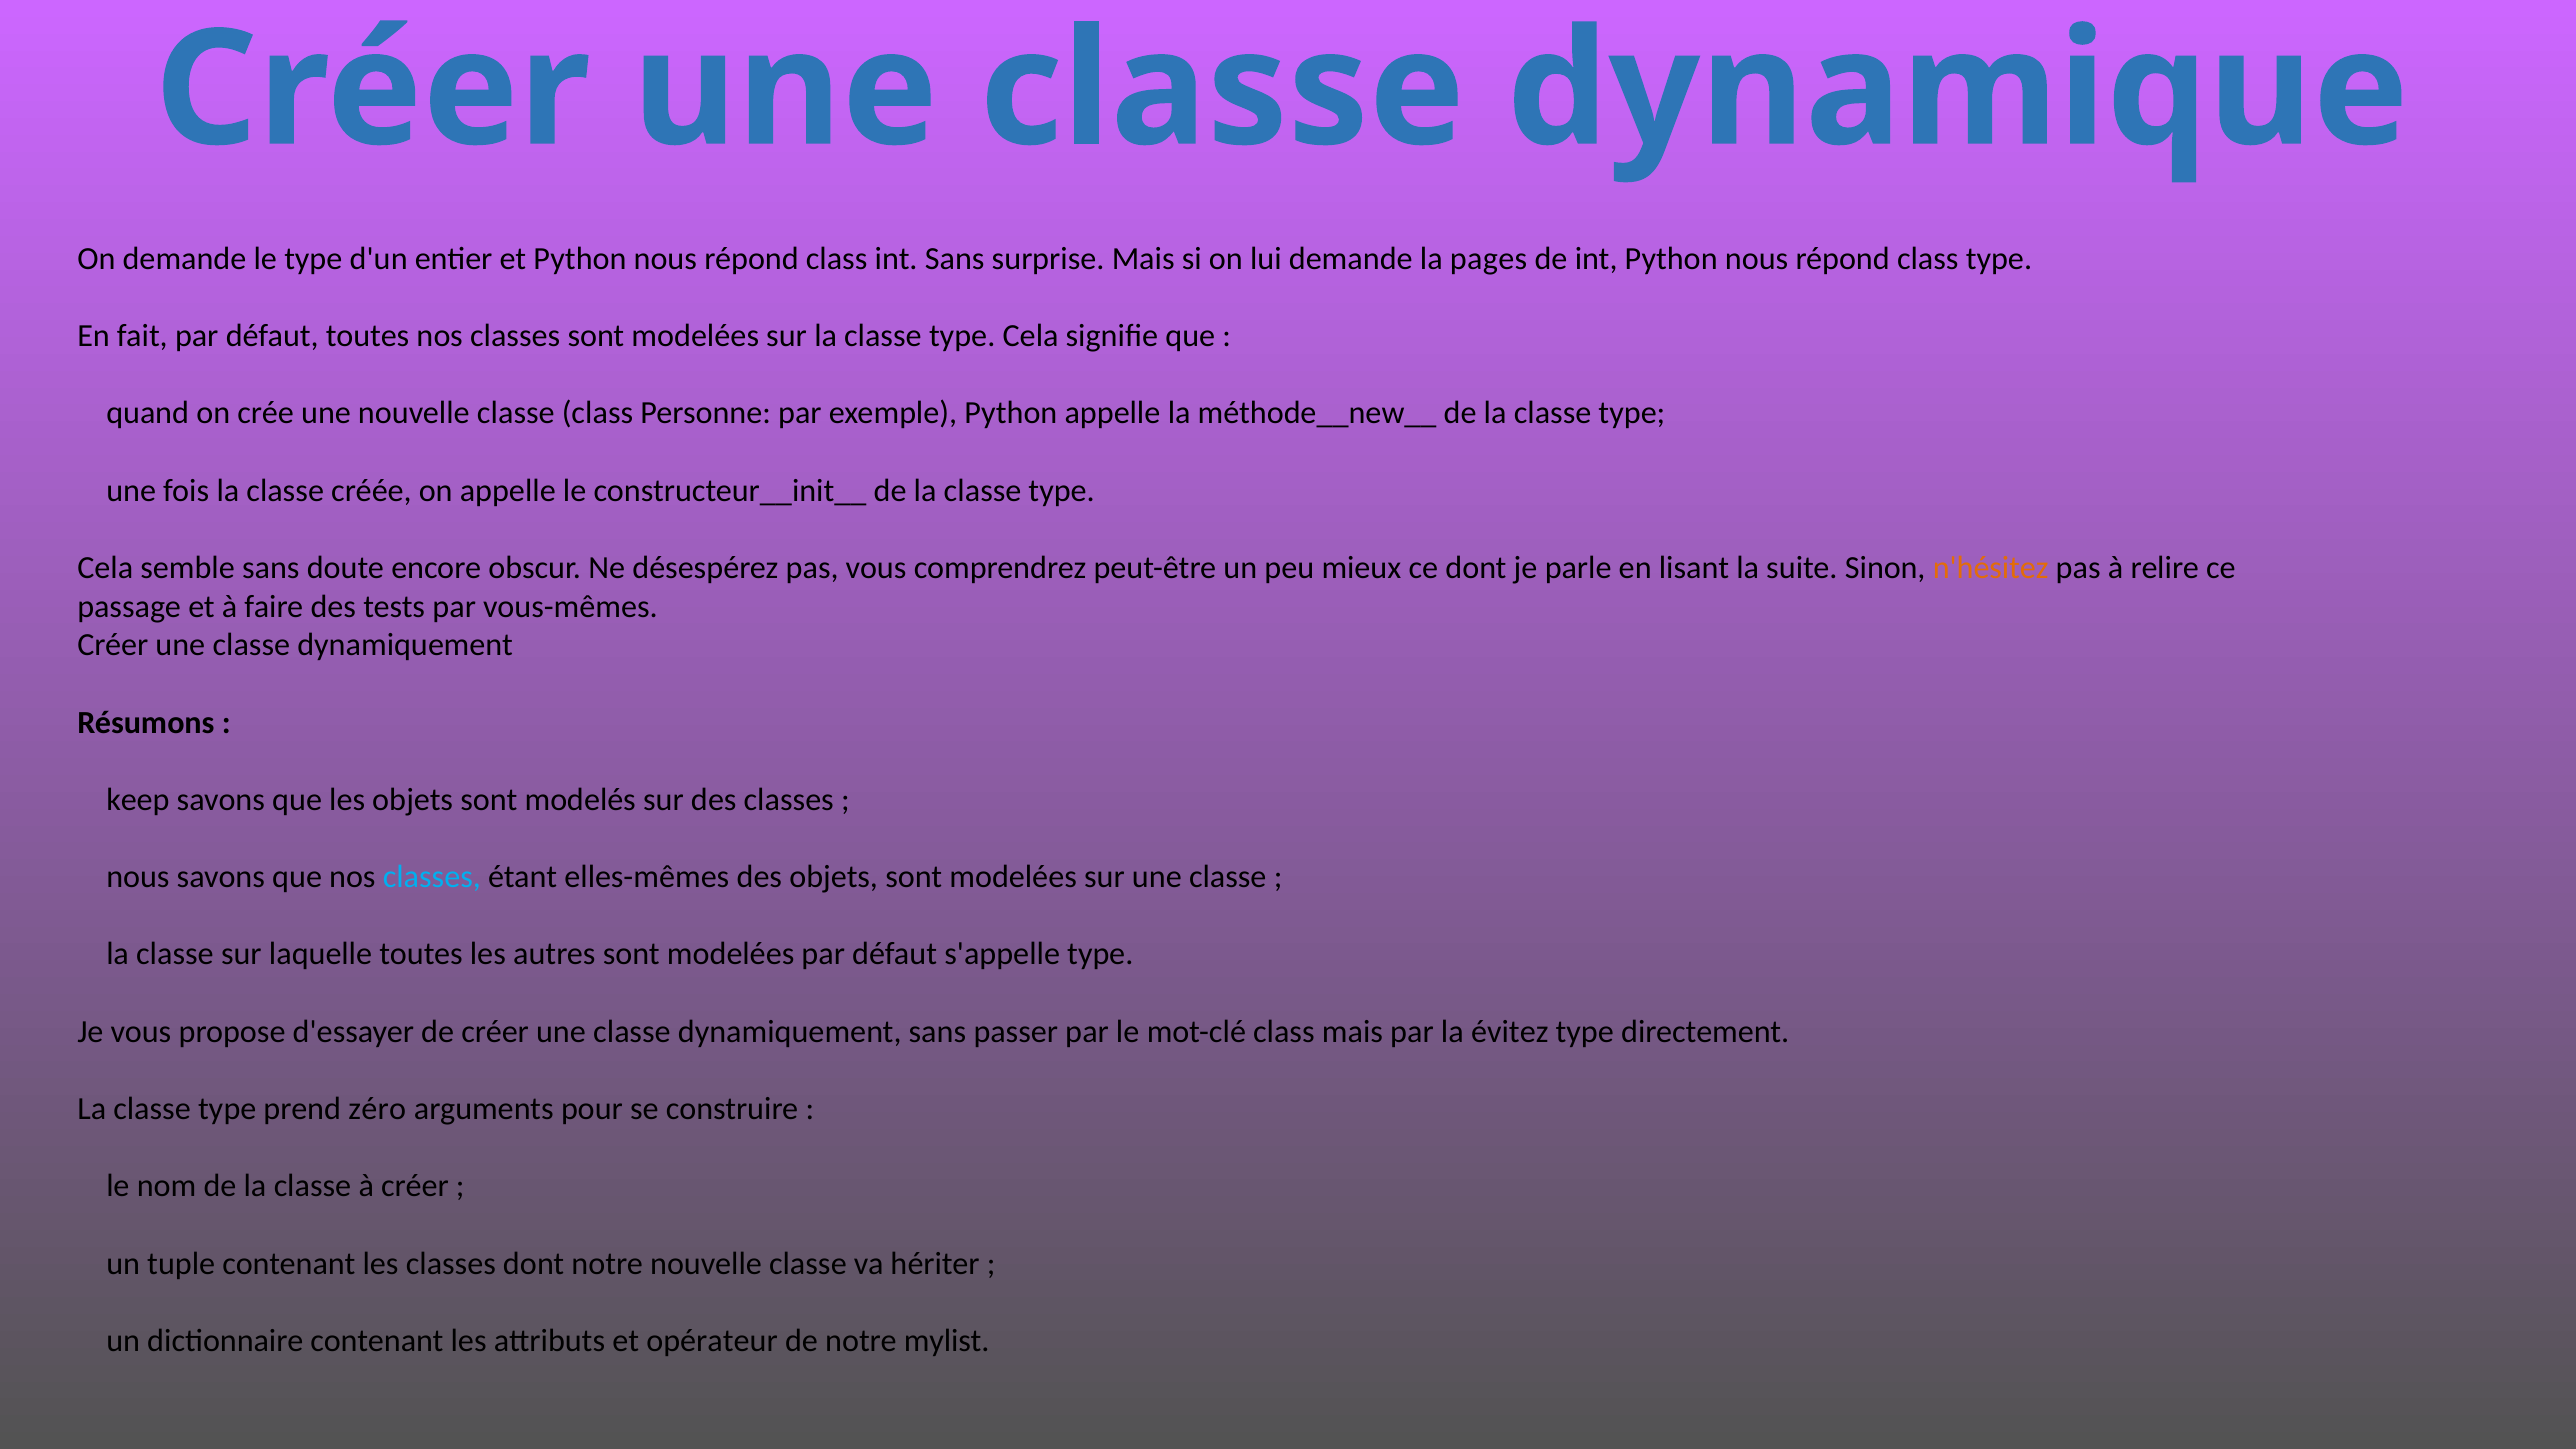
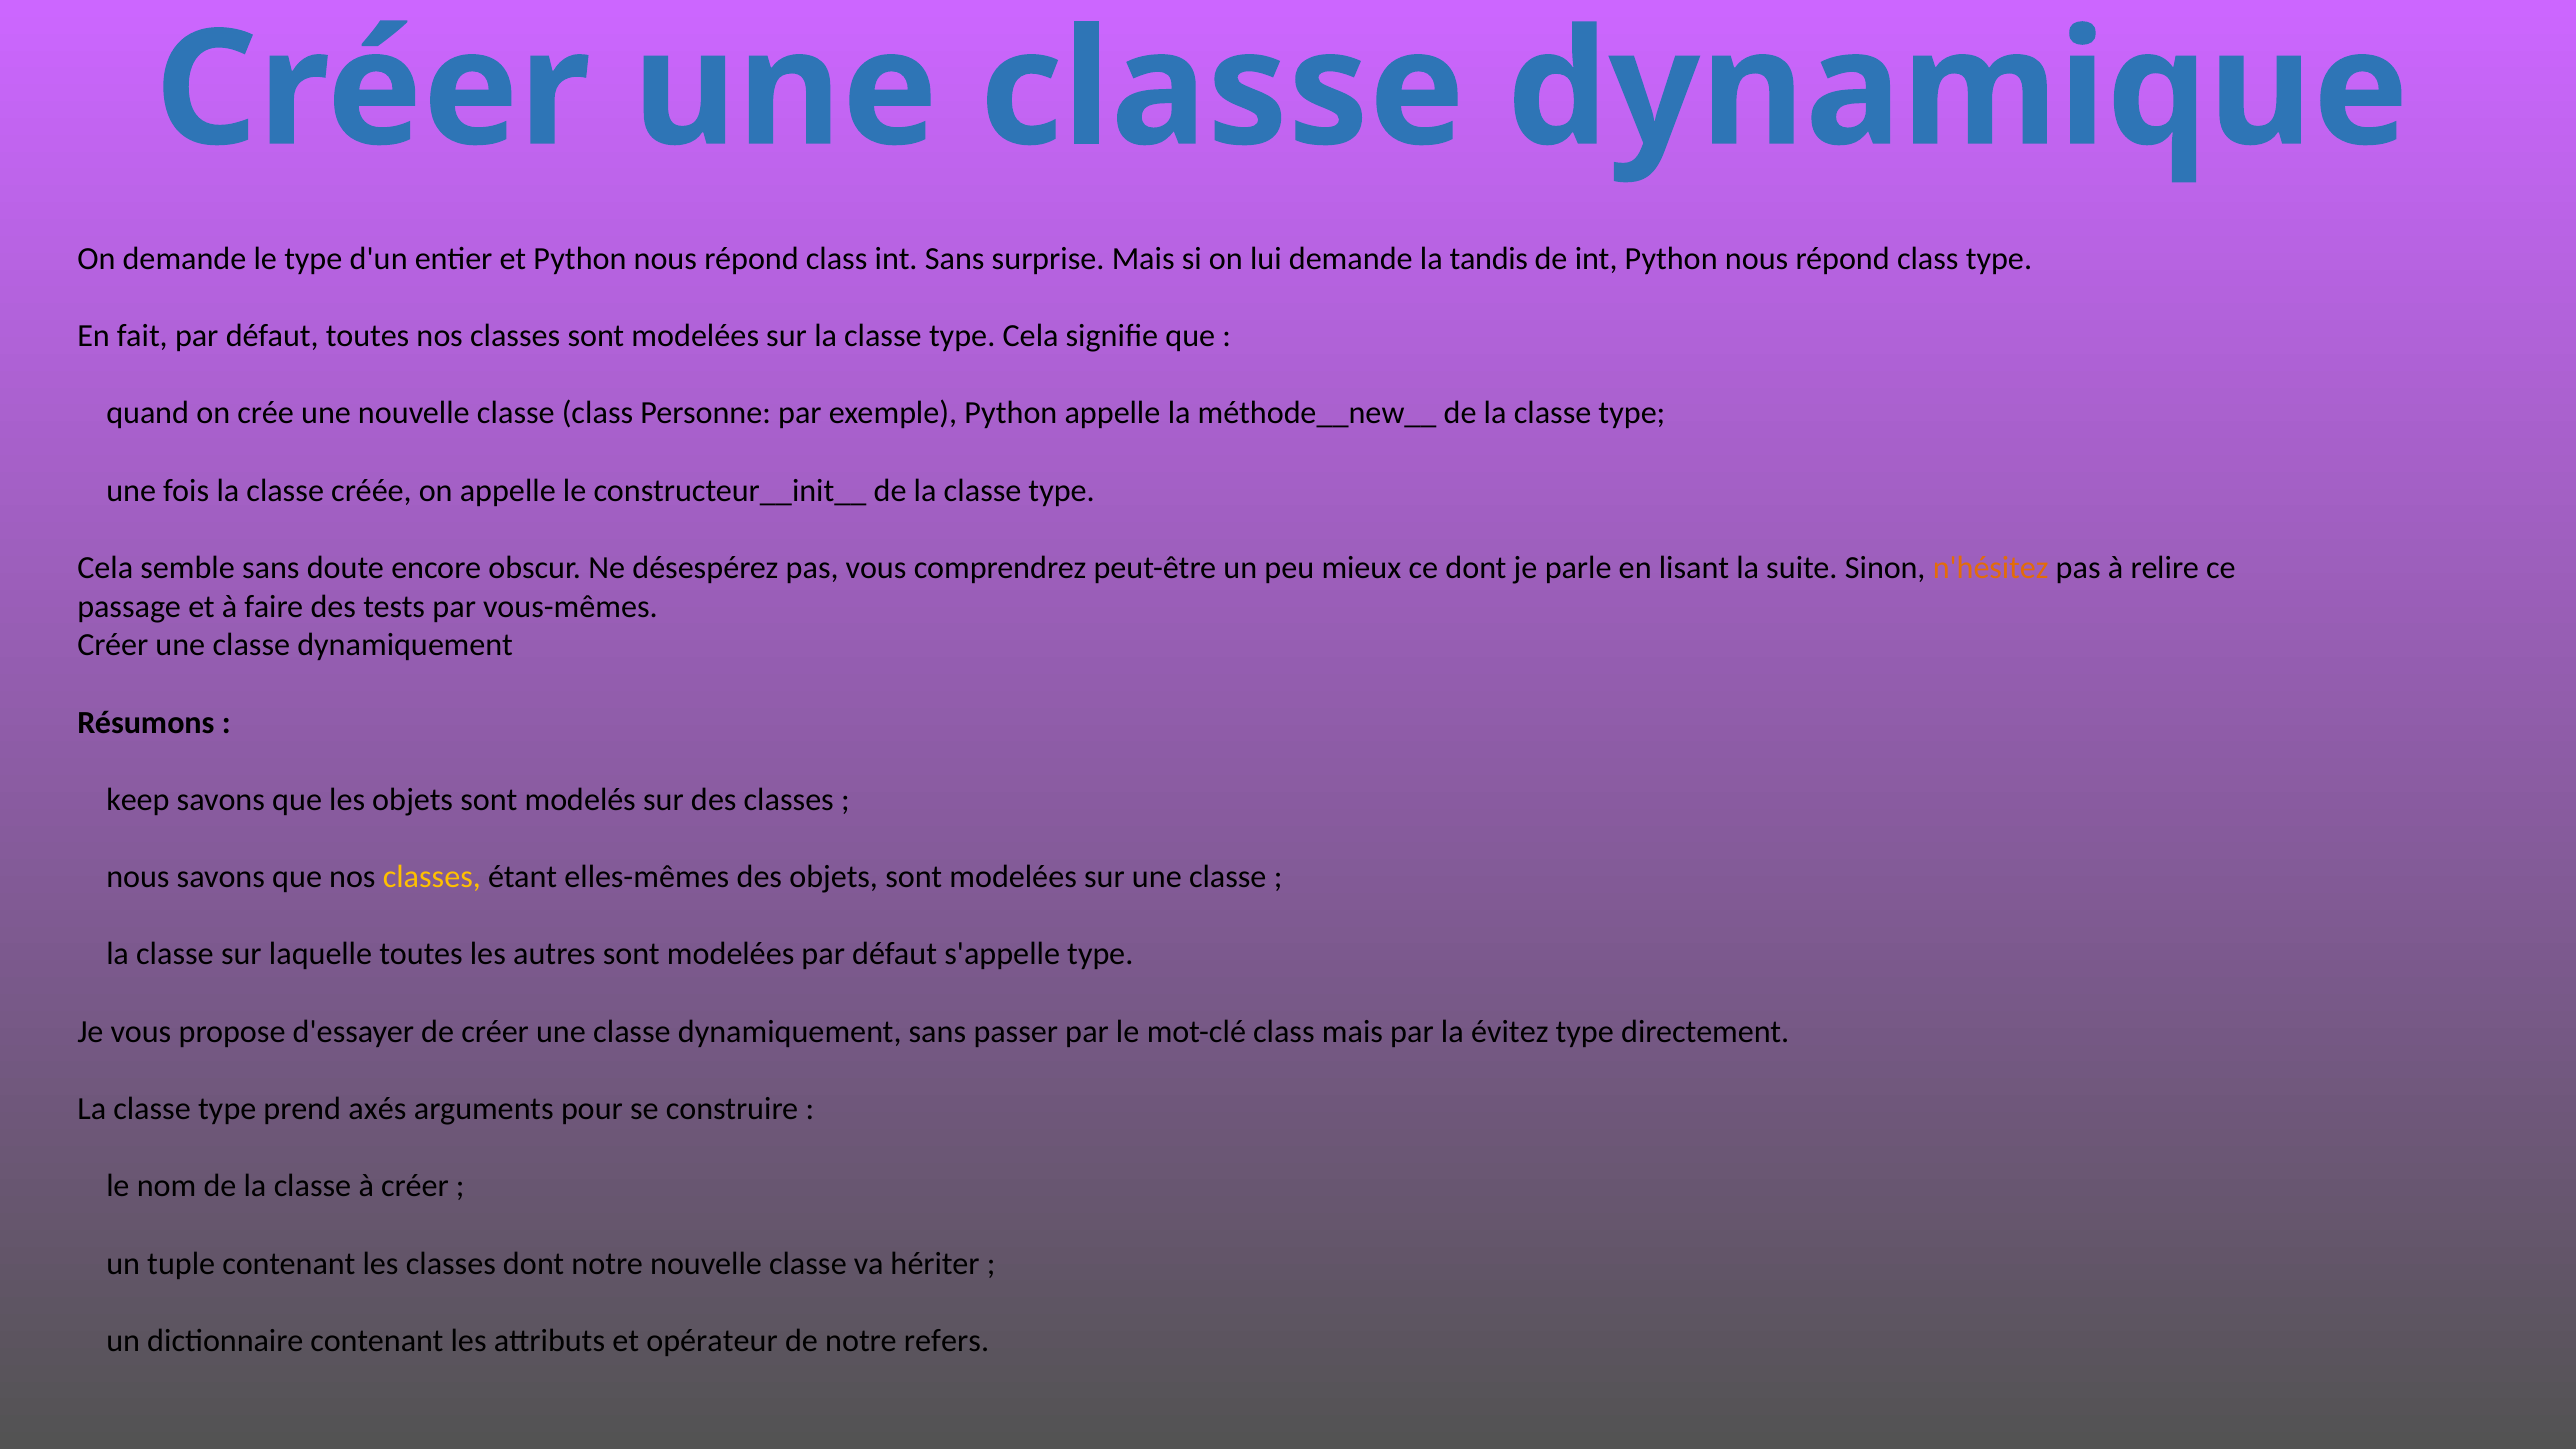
pages: pages -> tandis (1489, 259)
classes colour: light blue -> yellow (432, 877)
zéro: zéro -> axés (377, 1109)
mylist: mylist -> refers (947, 1341)
